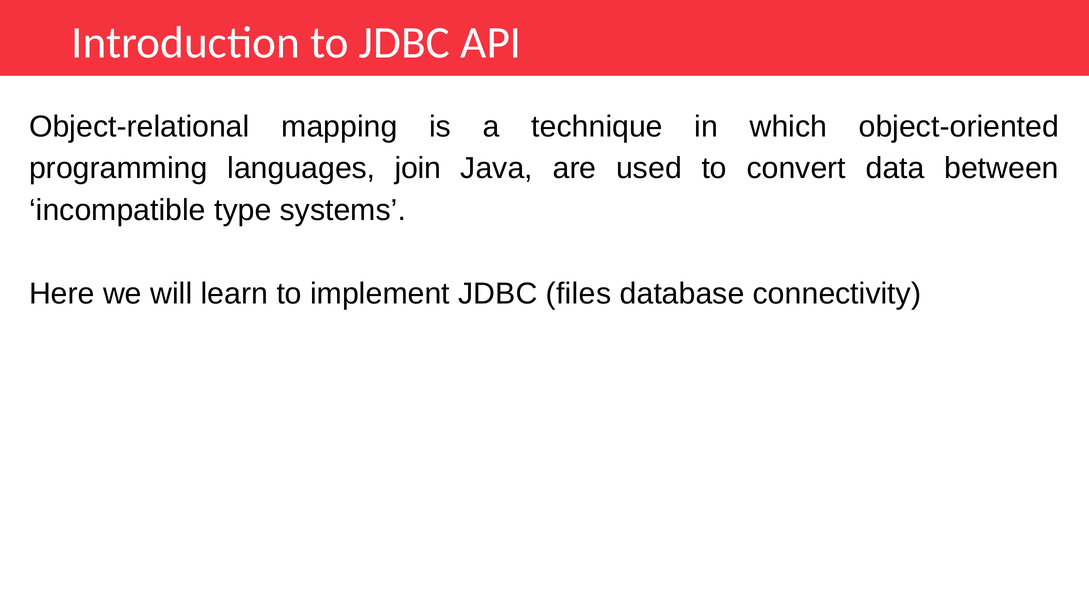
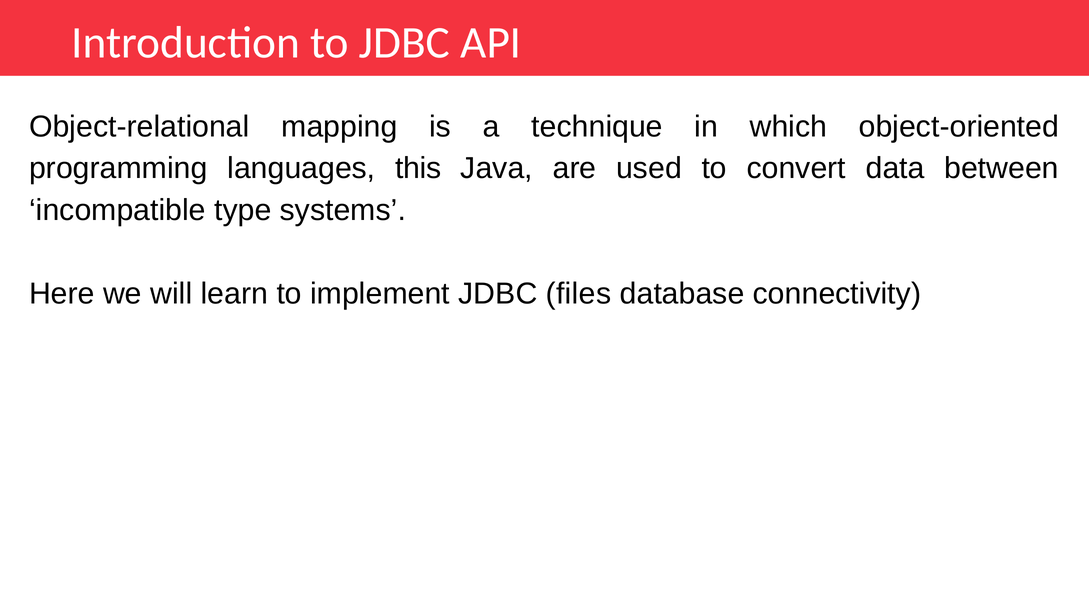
join: join -> this (418, 168)
